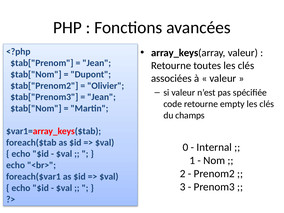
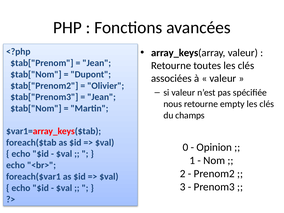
code: code -> nous (173, 104)
Internal: Internal -> Opinion (214, 147)
